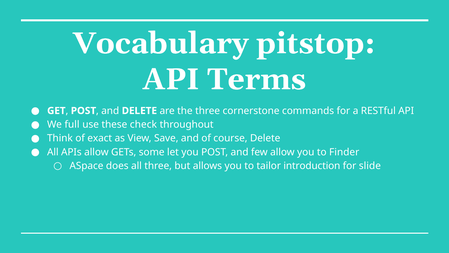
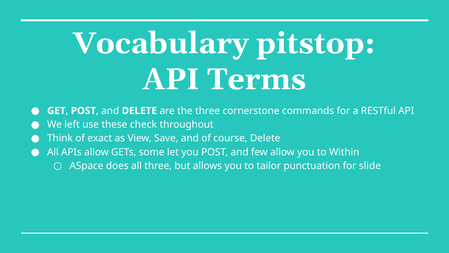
full: full -> left (72, 124)
Finder: Finder -> Within (344, 152)
introduction: introduction -> punctuation (312, 166)
